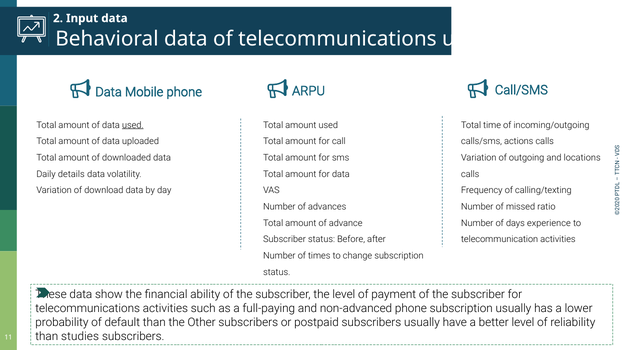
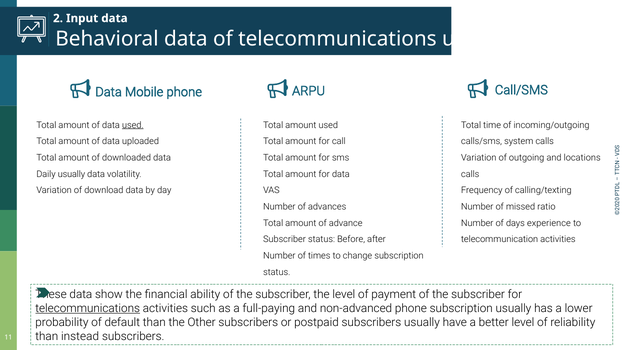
actions: actions -> system (519, 142)
Daily details: details -> usually (71, 174)
telecommunications underline: none -> present (88, 309)
studies: studies -> instead (80, 337)
